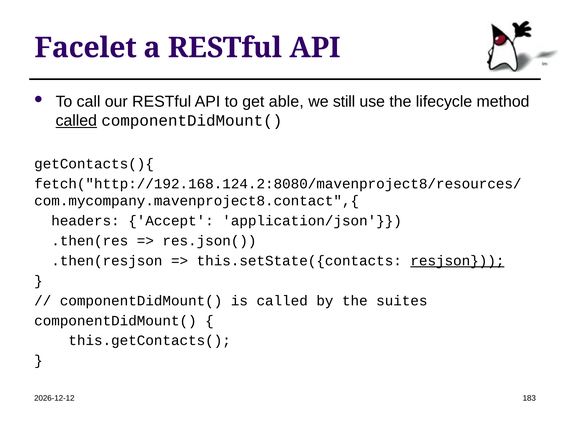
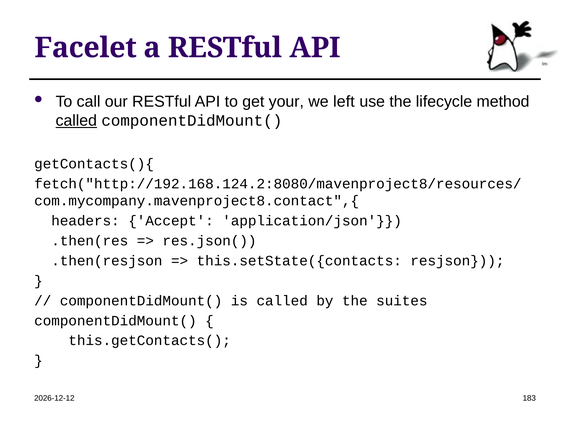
able: able -> your (286, 102)
still: still -> left (344, 102)
resjson underline: present -> none (457, 260)
